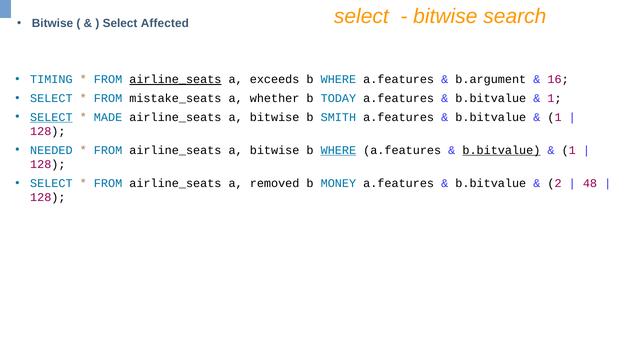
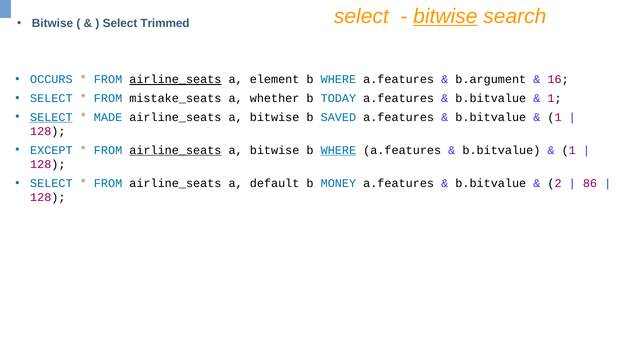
bitwise underline: none -> present (445, 16)
Affected: Affected -> Trimmed (165, 24)
TIMING: TIMING -> OCCURS (51, 79)
exceeds: exceeds -> element (275, 79)
SMITH: SMITH -> SAVED (338, 117)
NEEDED: NEEDED -> EXCEPT (51, 150)
airline_seats underline: none -> present (175, 150)
b.bitvalue underline: present -> none (501, 150)
removed: removed -> default (275, 183)
48: 48 -> 86 (590, 183)
